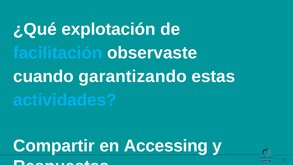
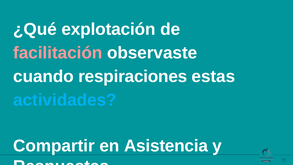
facilitación colour: light blue -> pink (58, 53)
garantizando: garantizando -> respiraciones (133, 76)
Accessing: Accessing -> Asistencia (166, 146)
